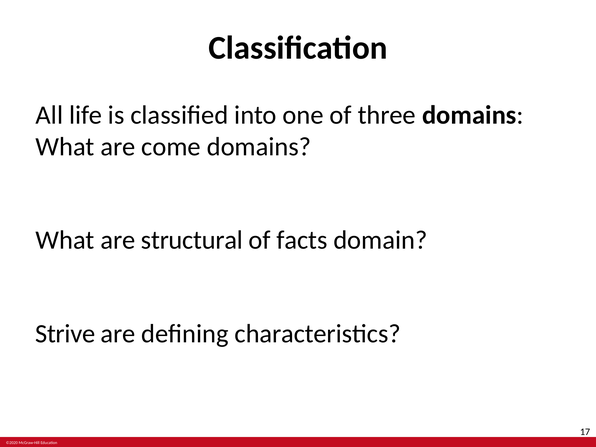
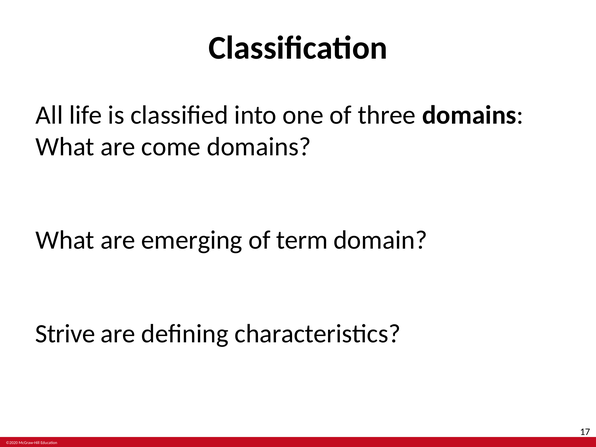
structural: structural -> emerging (192, 240)
facts: facts -> term (302, 240)
